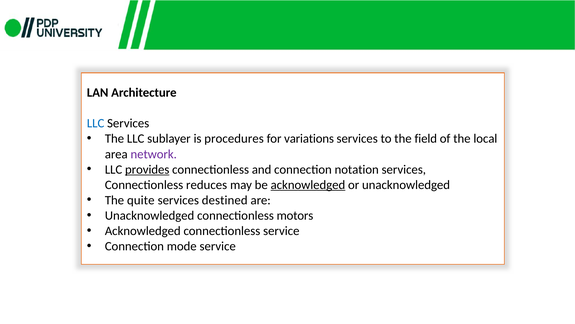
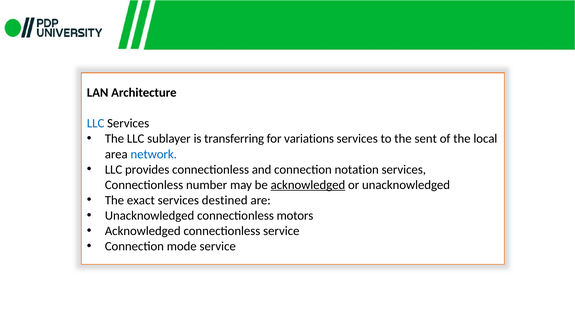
procedures: procedures -> transferring (234, 139)
field: field -> sent (426, 139)
network colour: purple -> blue (154, 154)
provides underline: present -> none (147, 169)
reduces: reduces -> number (207, 185)
quite: quite -> exact (141, 200)
